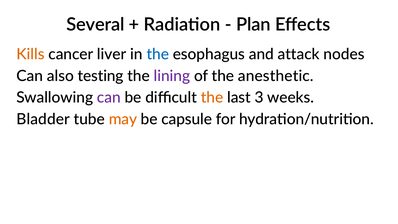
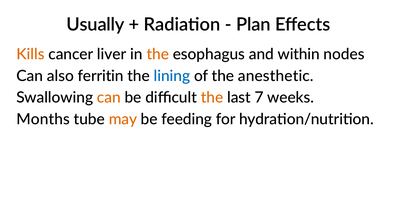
Several: Several -> Usually (95, 25)
the colour: blue -> orange (158, 54)
attack: attack -> within (299, 54)
testing: testing -> ferritin (101, 76)
lining colour: purple -> blue (172, 76)
can colour: purple -> orange (109, 98)
3: 3 -> 7 (259, 98)
Bladder: Bladder -> Months (43, 119)
capsule: capsule -> feeding (187, 119)
